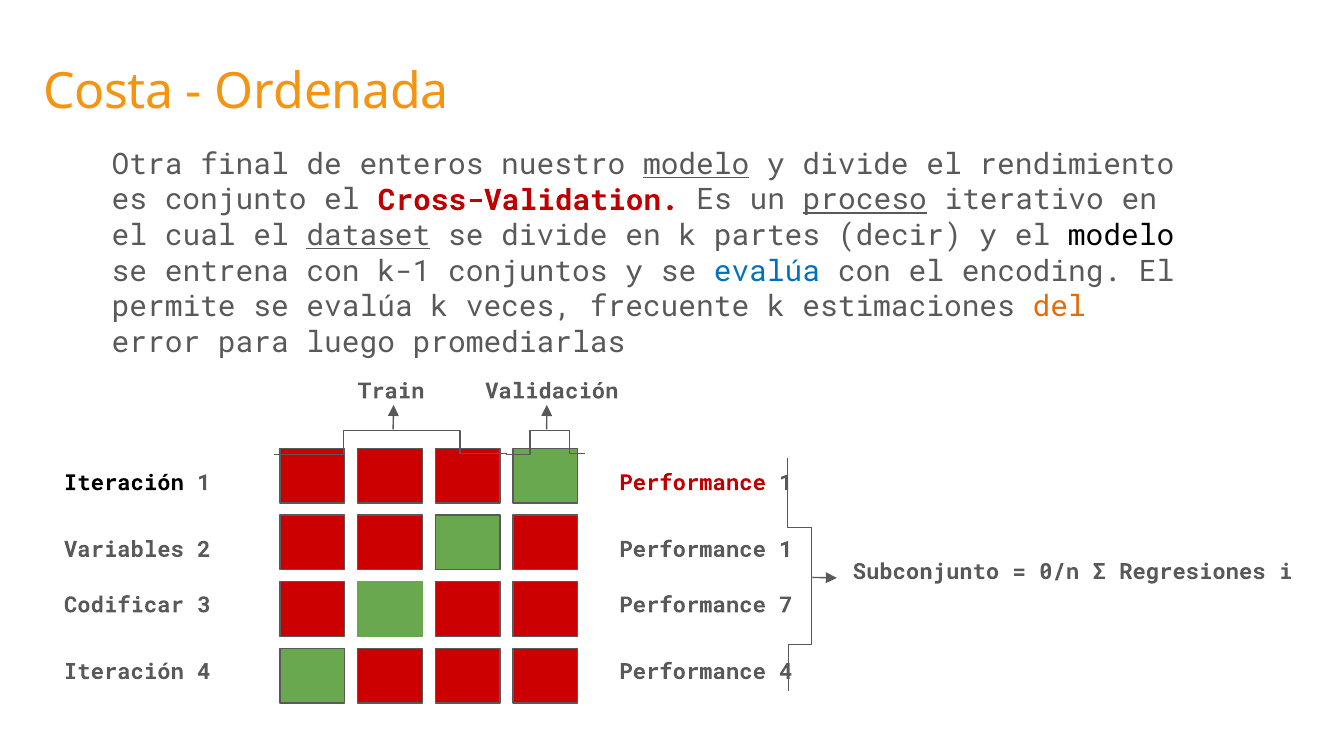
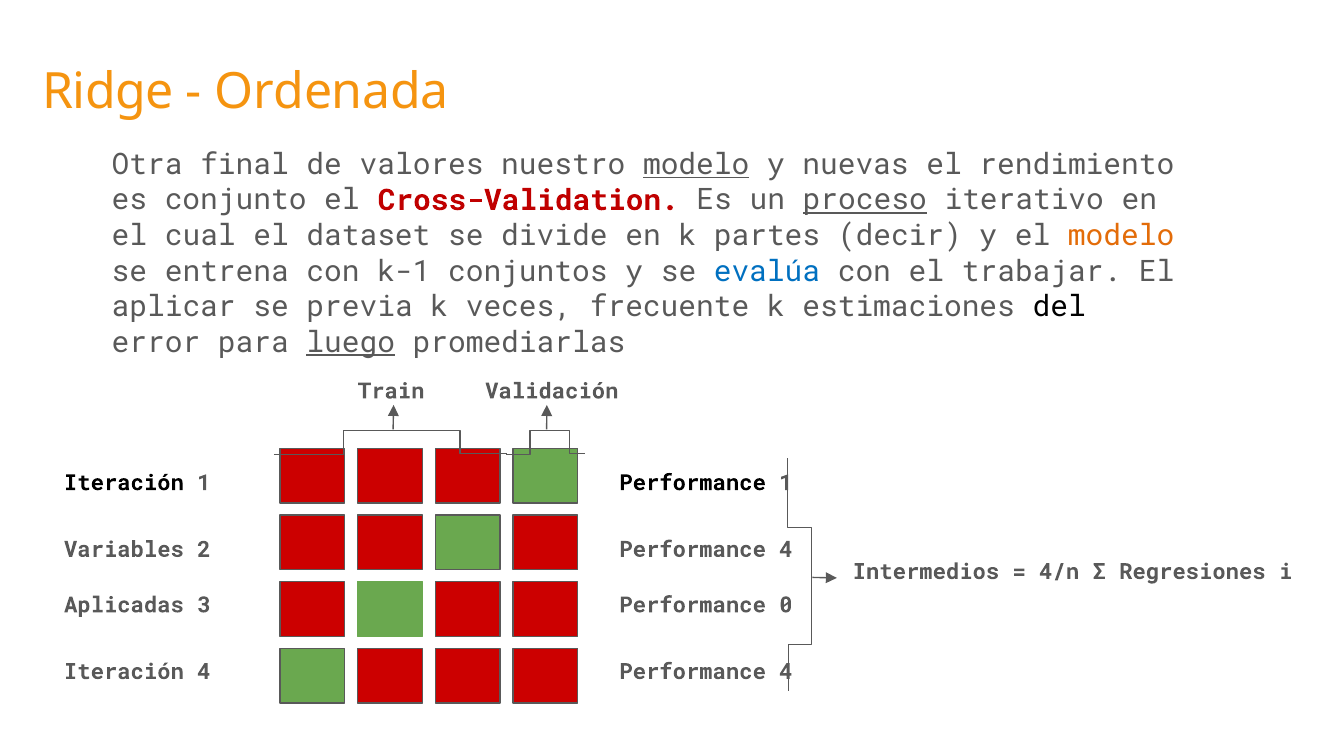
Costa: Costa -> Ridge (108, 92)
enteros: enteros -> valores (422, 165)
y divide: divide -> nuevas (856, 165)
dataset underline: present -> none (368, 236)
modelo colour: black -> orange (1121, 236)
encoding: encoding -> trabajar (1042, 271)
permite: permite -> aplicar (174, 307)
evalúa: evalúa -> previa (360, 307)
del colour: orange -> black (1059, 307)
luego underline: none -> present (351, 342)
Performance colour: red -> black (693, 483)
1: 1 -> 4 (786, 549)
Subconjunto: Subconjunto -> Intermedios (926, 572)
0/n: 0/n -> 4/n (1059, 572)
Codificar: Codificar -> Aplicadas (124, 605)
7: 7 -> 0 (786, 605)
